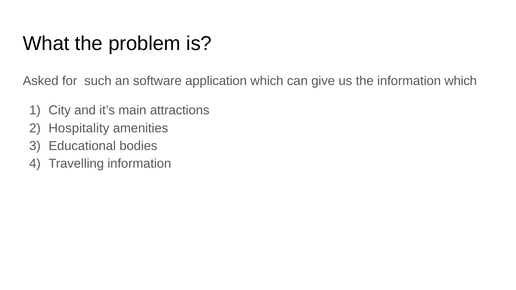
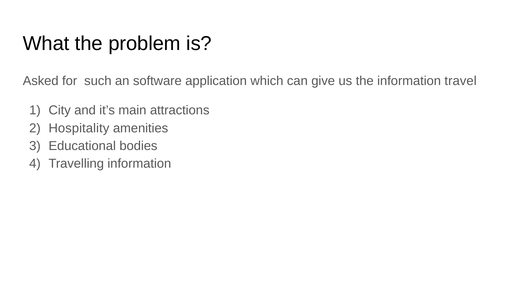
information which: which -> travel (461, 81)
